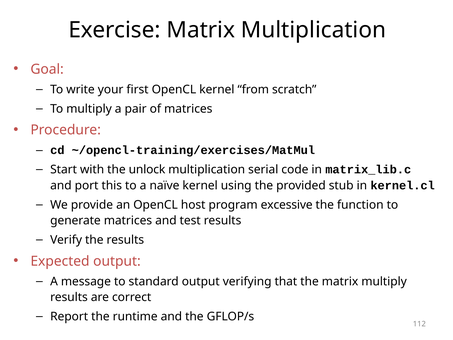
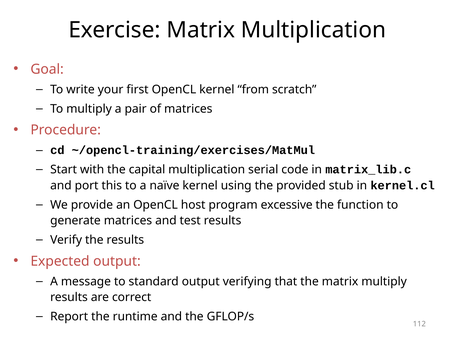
unlock: unlock -> capital (147, 170)
